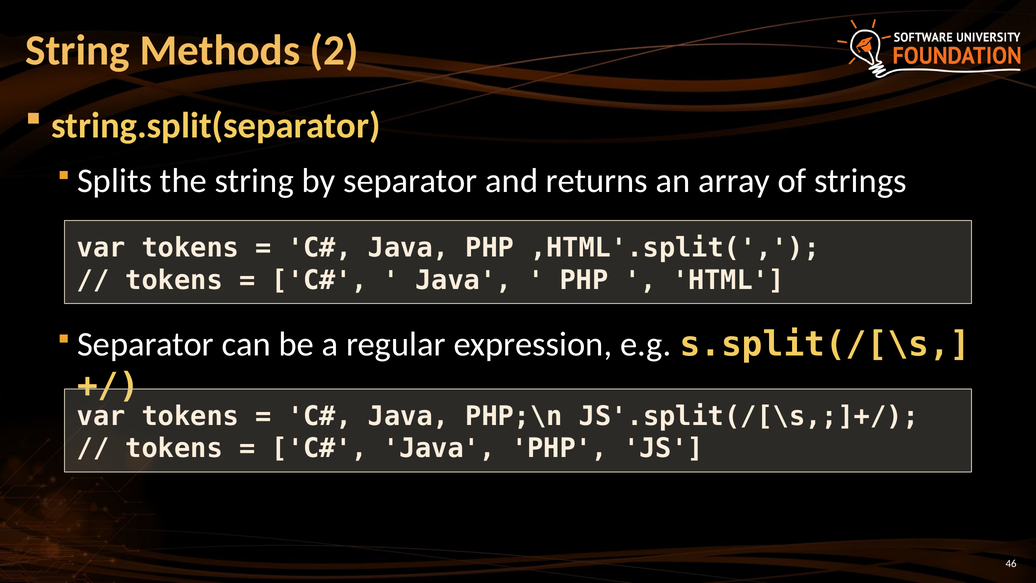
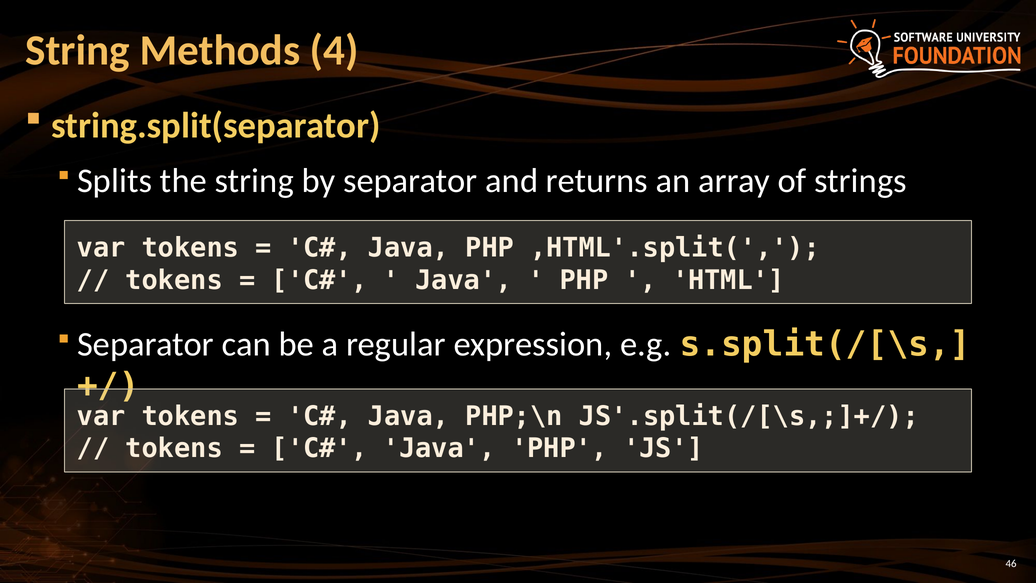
2: 2 -> 4 (334, 50)
